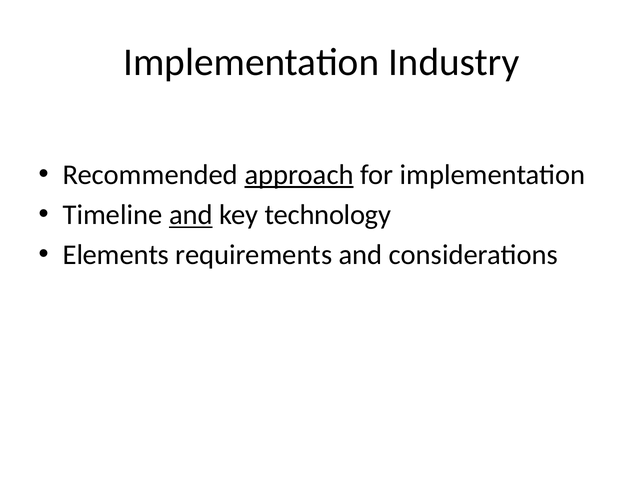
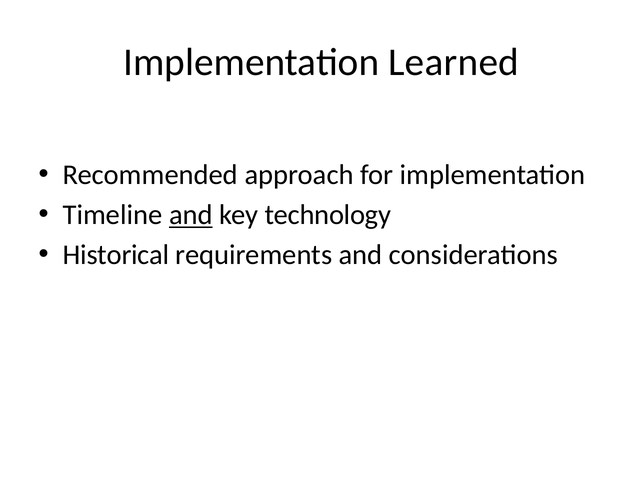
Industry: Industry -> Learned (454, 62)
approach underline: present -> none (299, 175)
Elements: Elements -> Historical (116, 255)
